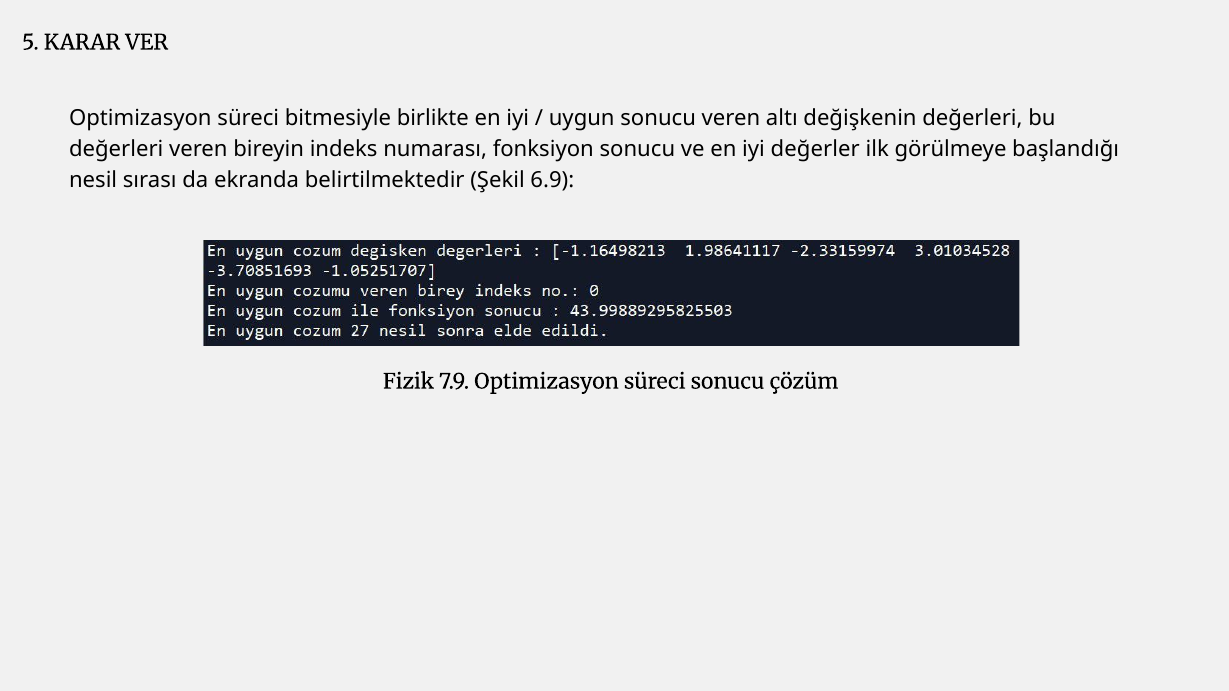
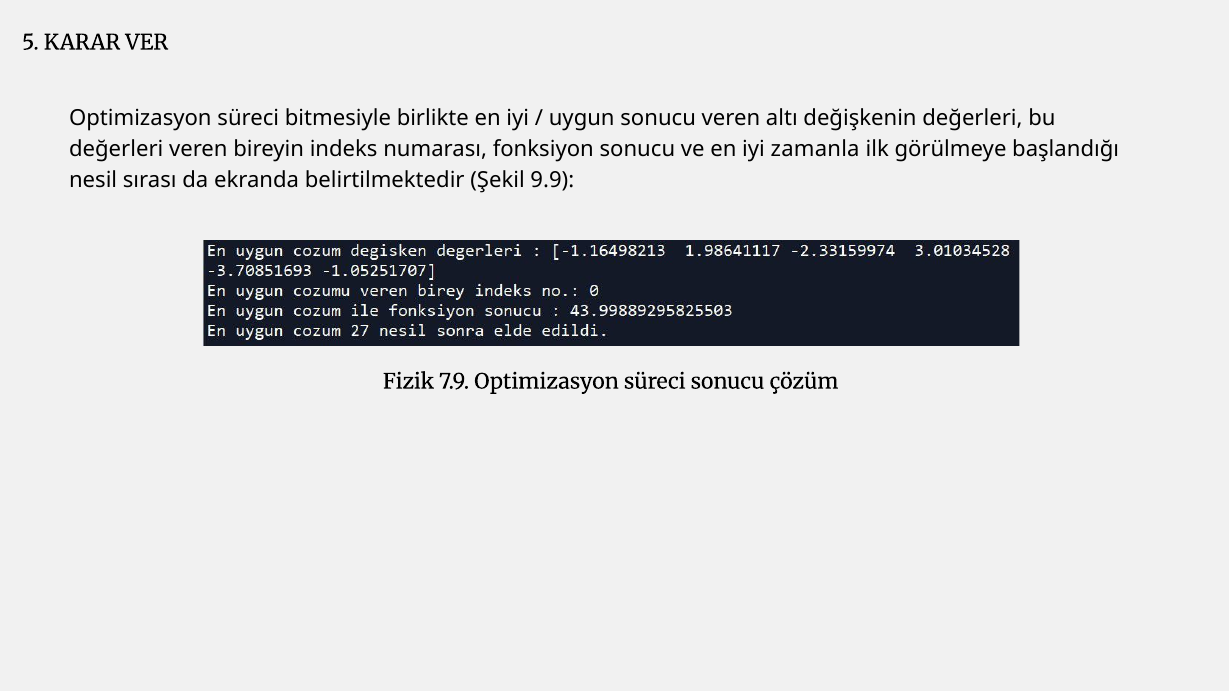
değerler: değerler -> zamanla (815, 149)
6.9: 6.9 -> 9.9 (552, 180)
